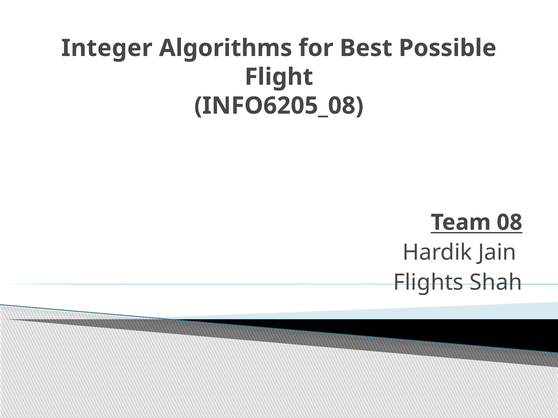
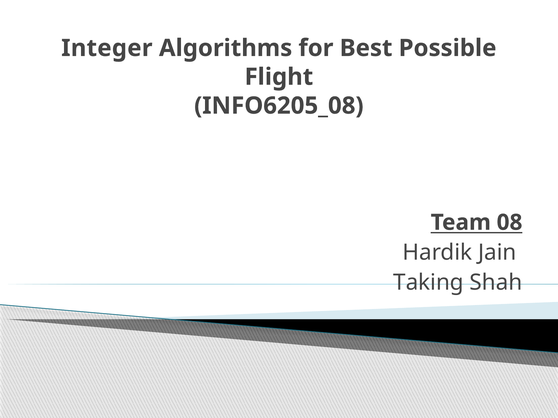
Flights: Flights -> Taking (428, 283)
